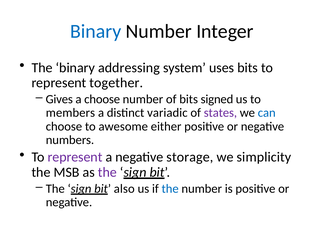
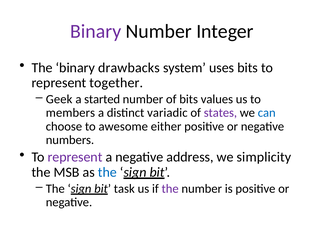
Binary colour: blue -> purple (96, 31)
addressing: addressing -> drawbacks (129, 68)
Gives: Gives -> Geek (59, 99)
a choose: choose -> started (102, 99)
signed: signed -> values (217, 99)
storage: storage -> address (190, 157)
the colour: purple -> blue (107, 172)
also: also -> task (124, 189)
the colour: blue -> purple (170, 189)
